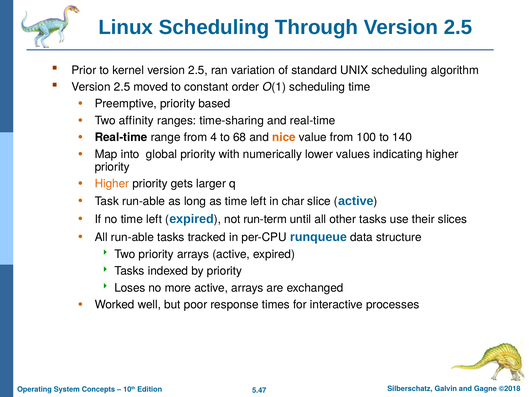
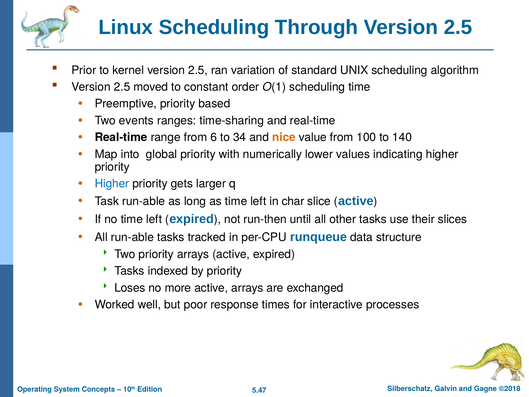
affinity: affinity -> events (136, 121)
4: 4 -> 6 (214, 137)
68: 68 -> 34 (240, 137)
Higher colour: orange -> blue (112, 184)
run-term: run-term -> run-then (265, 219)
